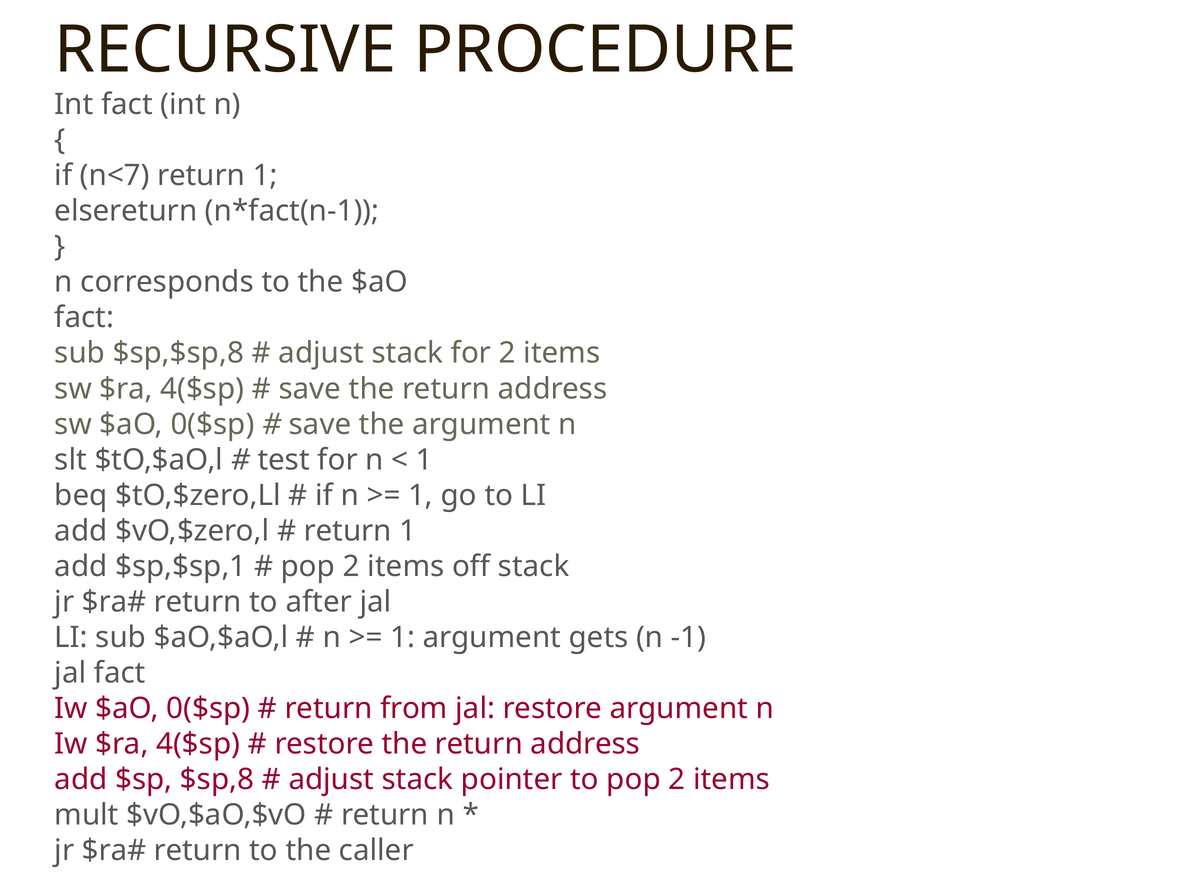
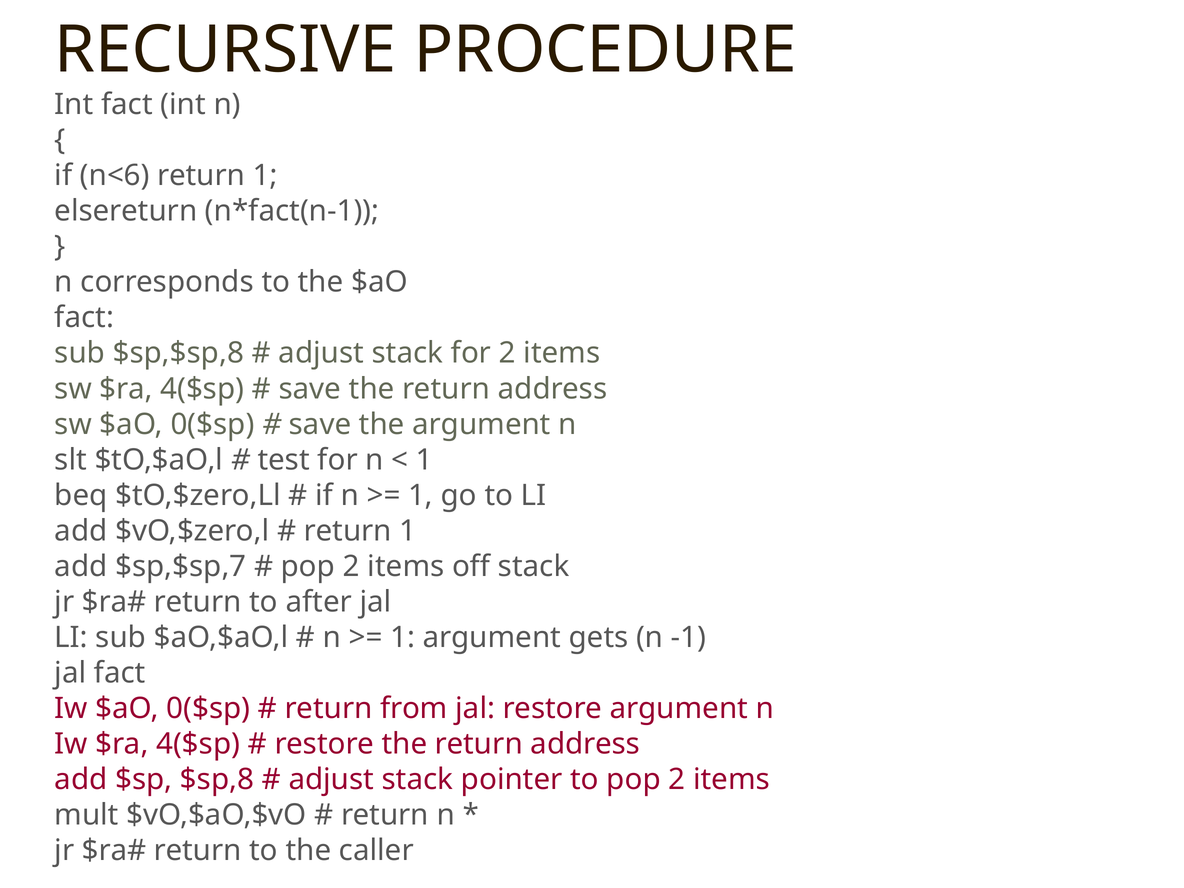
n<7: n<7 -> n<6 (115, 176)
$sp,$sp,1: $sp,$sp,1 -> $sp,$sp,7 (181, 566)
